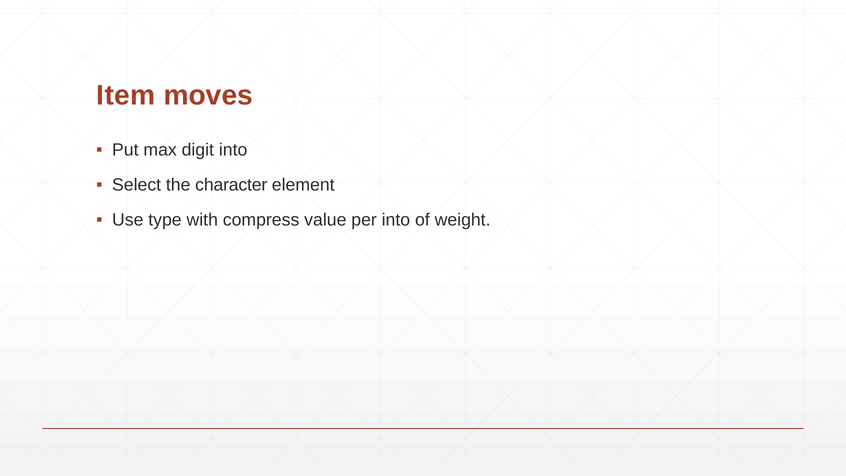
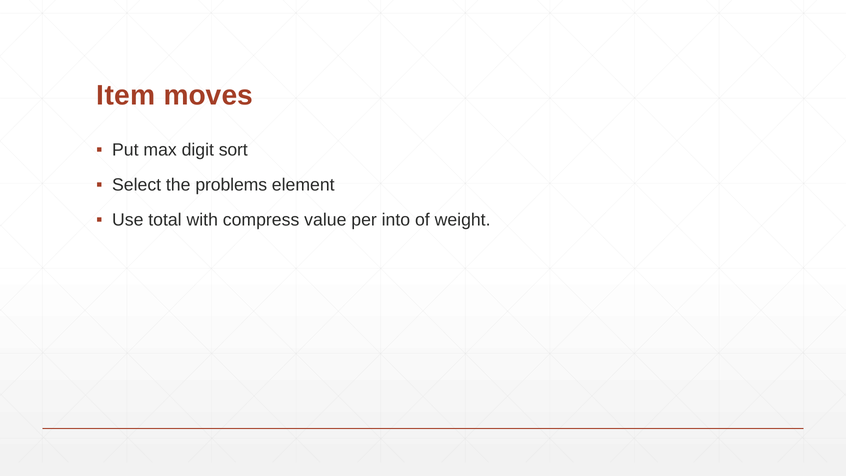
digit into: into -> sort (233, 150)
character: character -> problems (231, 185)
type: type -> total (165, 220)
